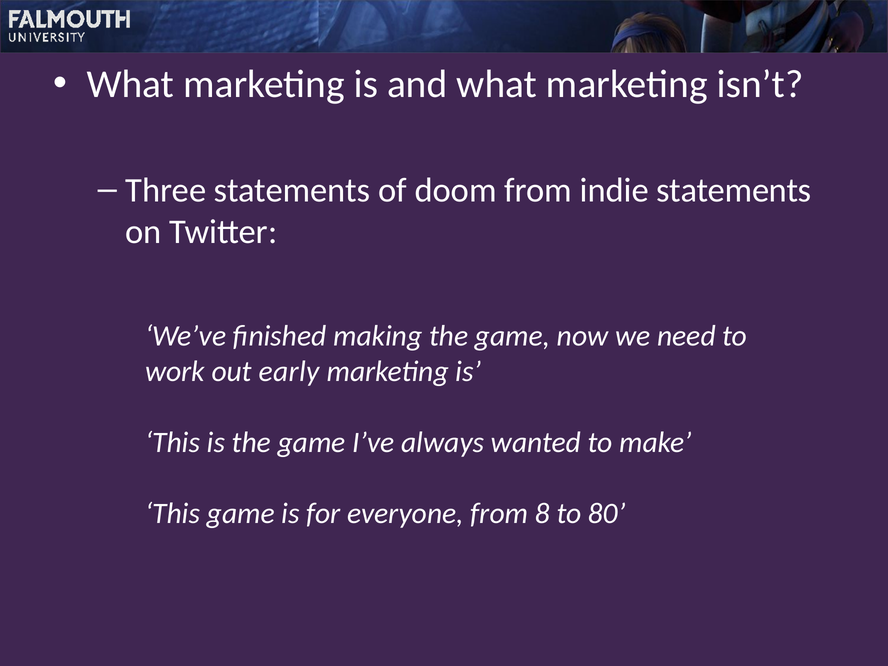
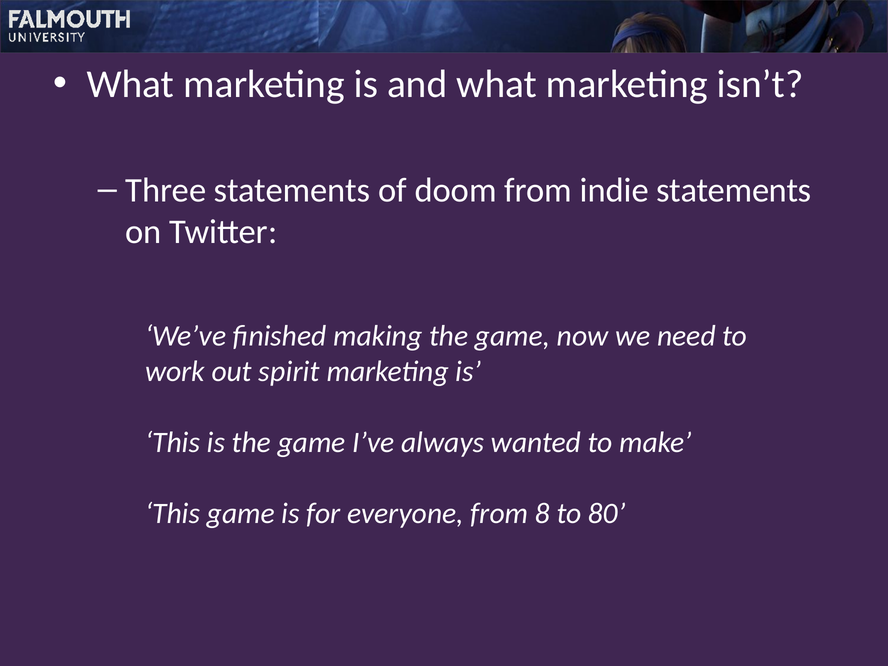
early: early -> spirit (289, 371)
